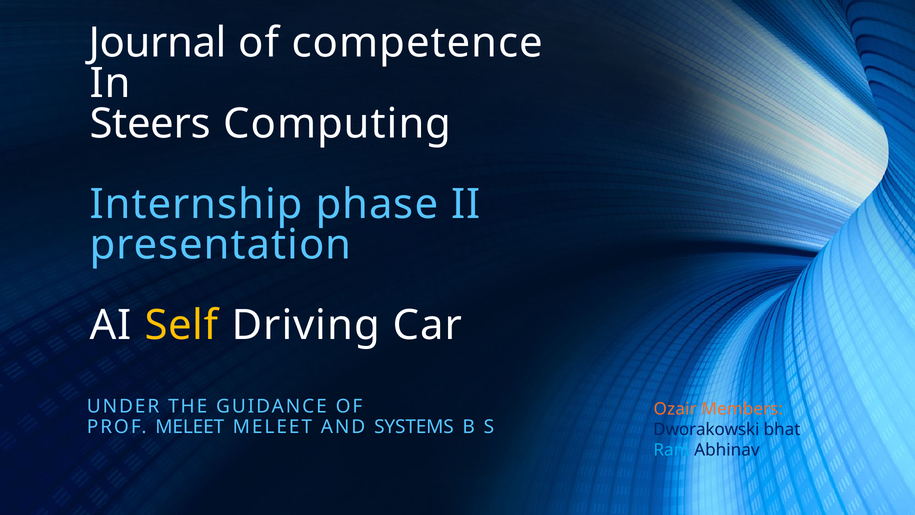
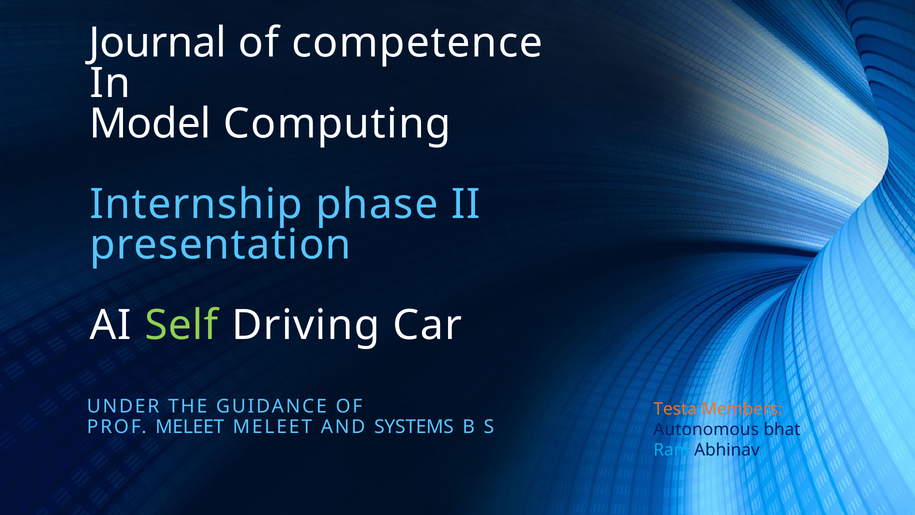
Steers: Steers -> Model (150, 124)
Self colour: yellow -> light green (181, 325)
Ozair: Ozair -> Testa (675, 409)
Dworakowski: Dworakowski -> Autonomous (706, 429)
